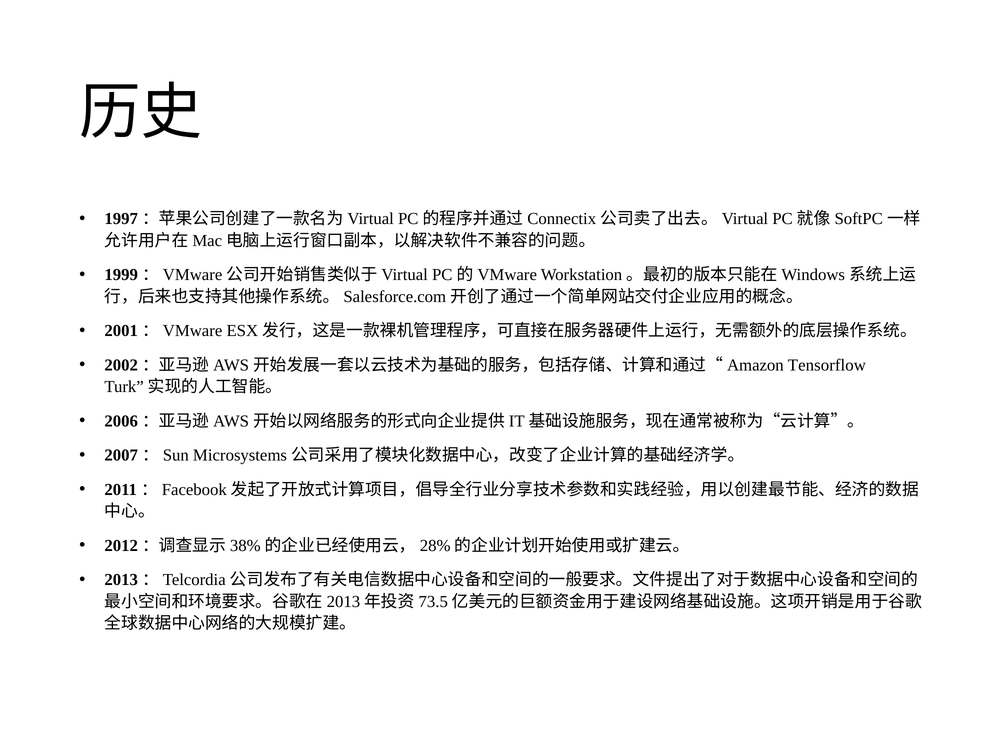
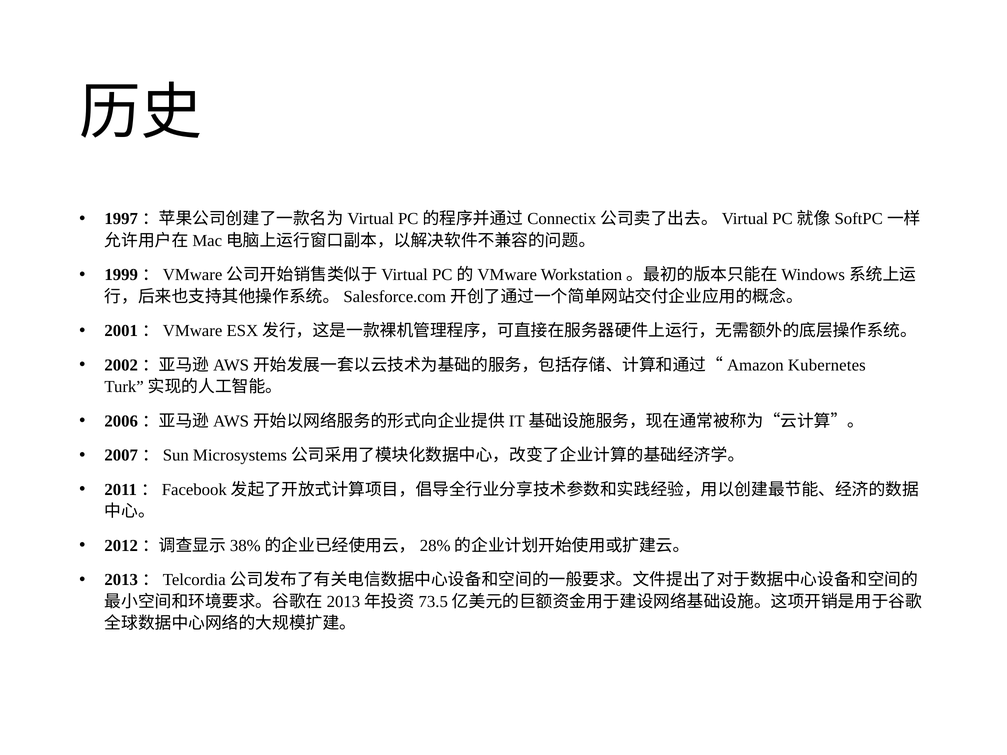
Tensorflow: Tensorflow -> Kubernetes (827, 365)
